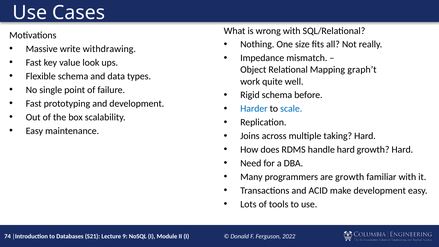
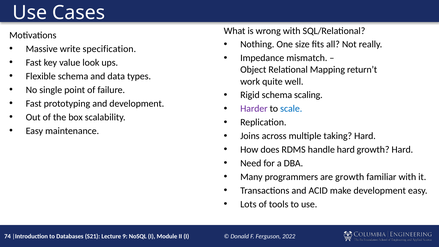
withdrawing: withdrawing -> specification (109, 49)
graph’t: graph’t -> return’t (362, 70)
before: before -> scaling (308, 95)
Harder colour: blue -> purple (254, 109)
